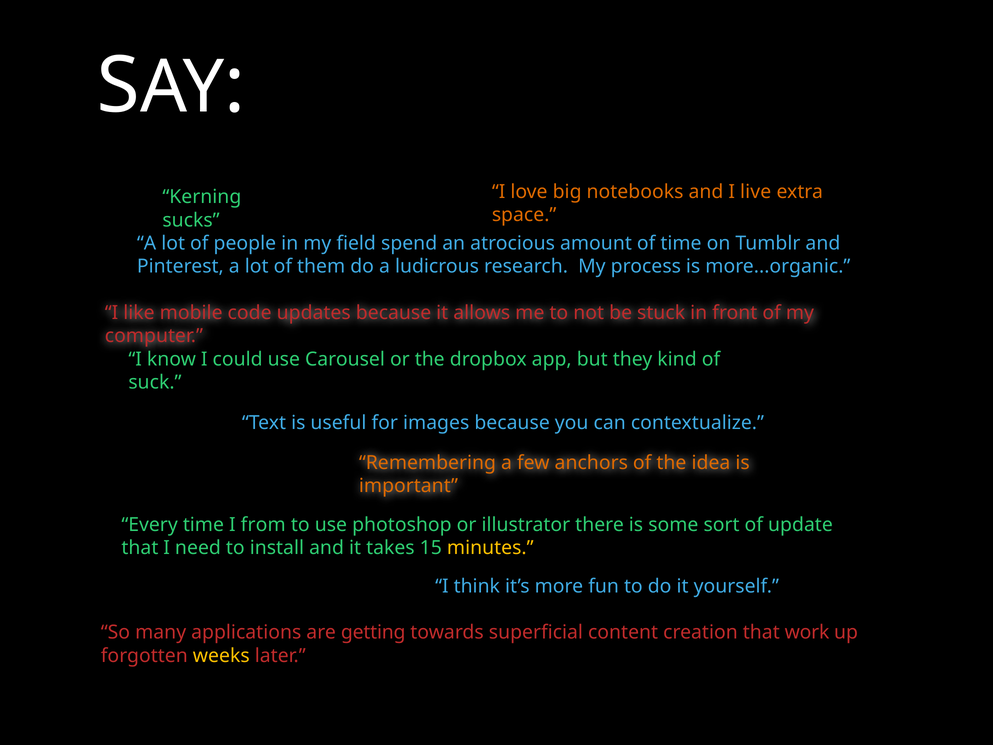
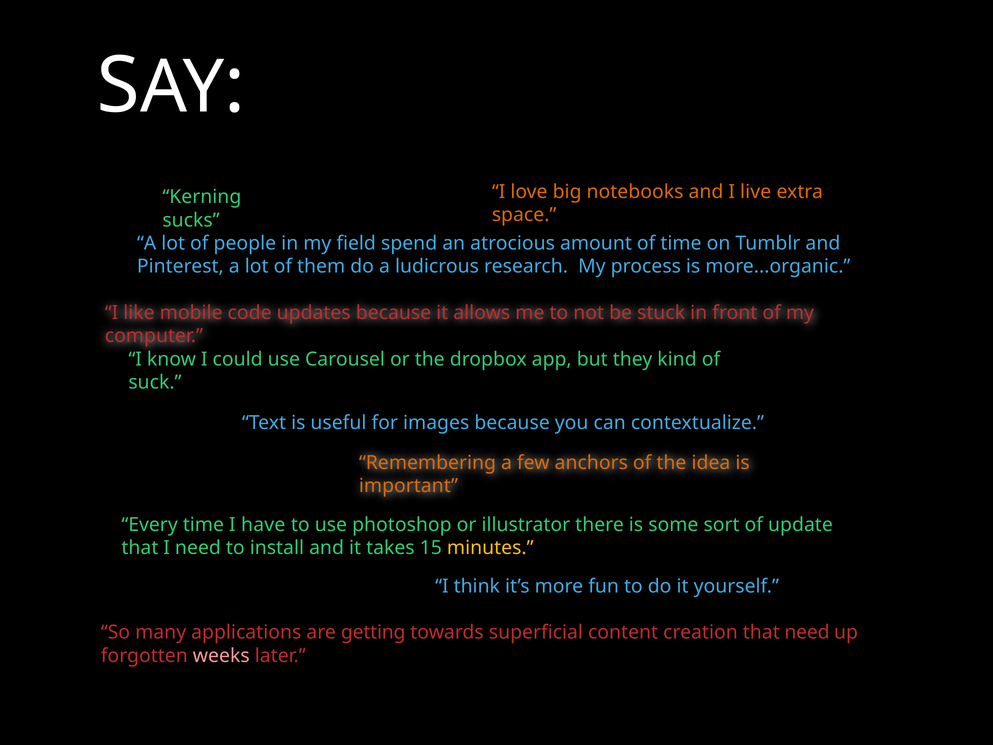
from: from -> have (263, 525)
that work: work -> need (807, 632)
weeks colour: yellow -> pink (221, 656)
